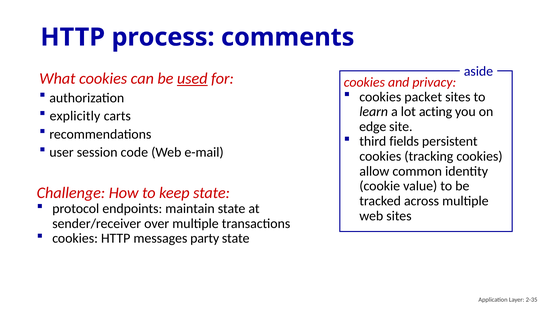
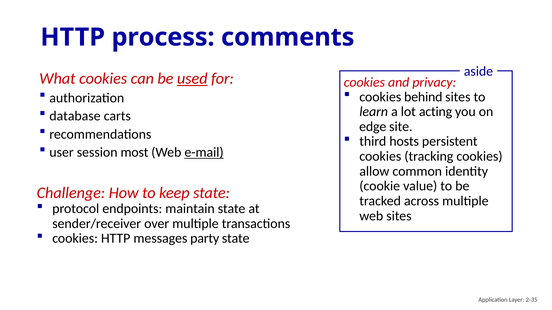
packet: packet -> behind (423, 97)
explicitly: explicitly -> database (75, 116)
fields: fields -> hosts (404, 142)
code: code -> most (134, 153)
e-mail underline: none -> present (204, 153)
